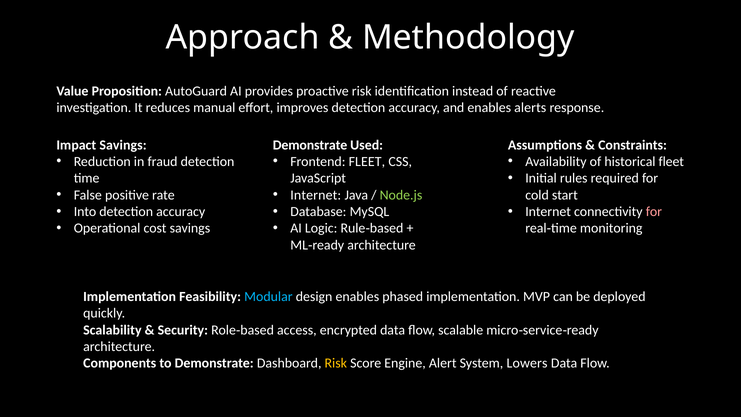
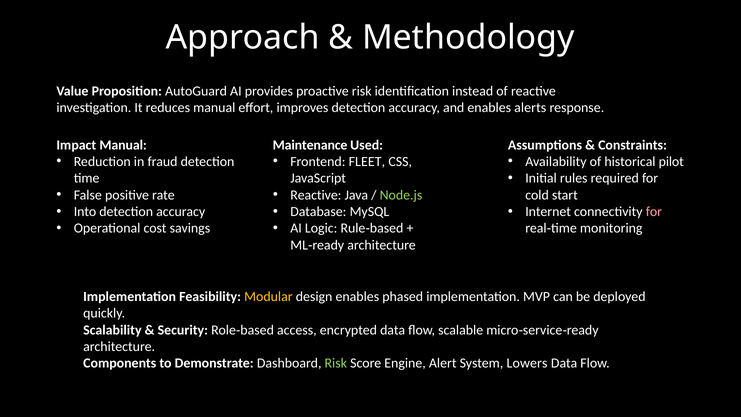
Impact Savings: Savings -> Manual (123, 145)
Demonstrate: Demonstrate -> Maintenance (310, 145)
historical fleet: fleet -> pilot (671, 162)
Internet: Internet -> Reactive (316, 195)
Modular colour: light blue -> yellow (268, 297)
Risk colour: yellow -> light green (336, 363)
